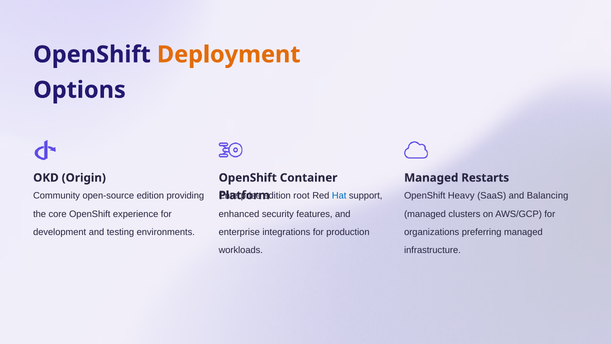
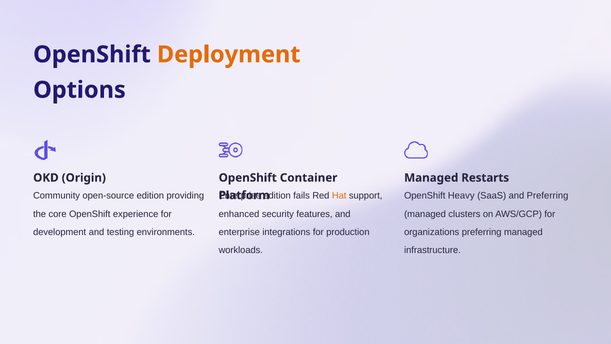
root: root -> fails (302, 196)
Hat colour: blue -> orange (339, 196)
and Balancing: Balancing -> Preferring (548, 196)
